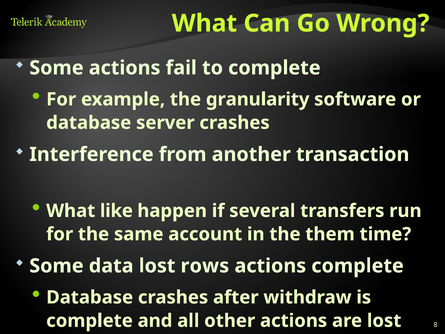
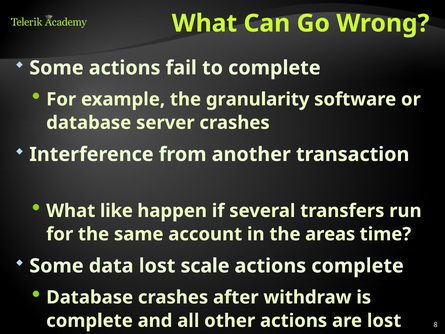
them: them -> areas (330, 234)
rows: rows -> scale (205, 266)
